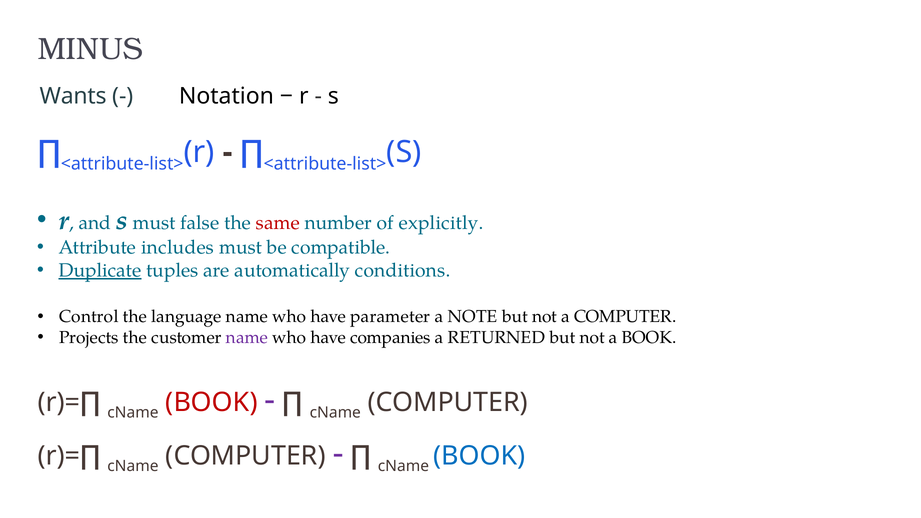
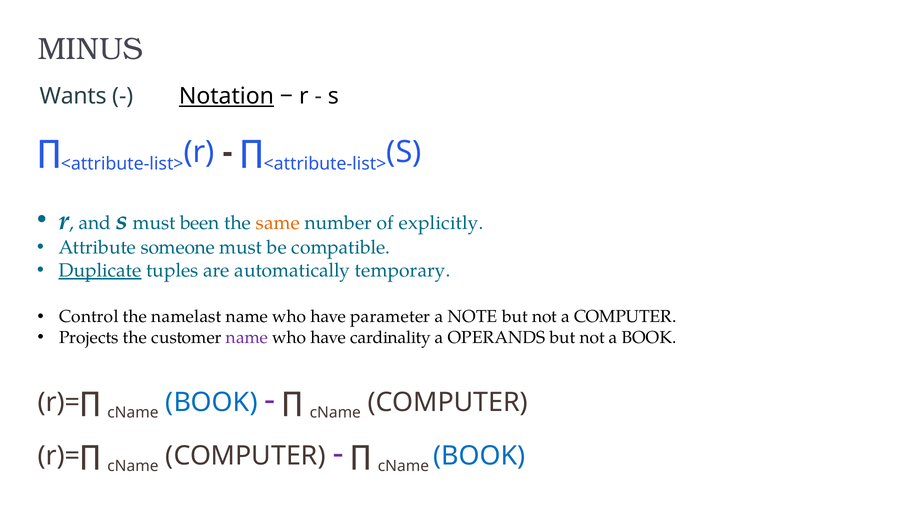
Notation underline: none -> present (226, 96)
false: false -> been (200, 223)
same colour: red -> orange (278, 223)
includes: includes -> someone (178, 247)
conditions: conditions -> temporary (403, 270)
language: language -> namelast (187, 317)
companies: companies -> cardinality (390, 337)
RETURNED: RETURNED -> OPERANDS (496, 337)
BOOK colour: red -> blue (212, 402)
